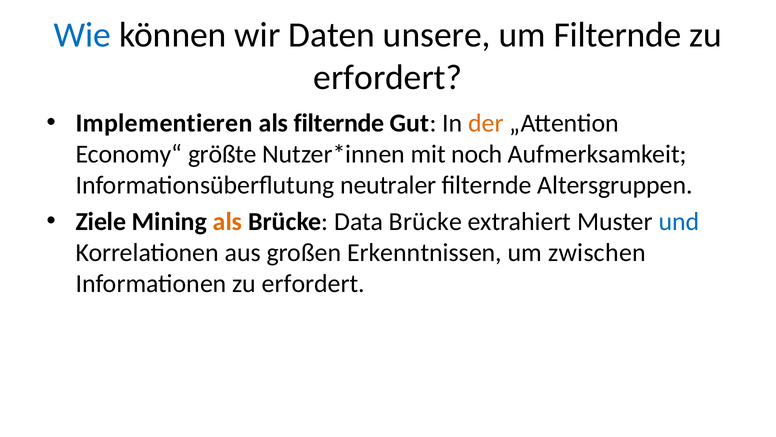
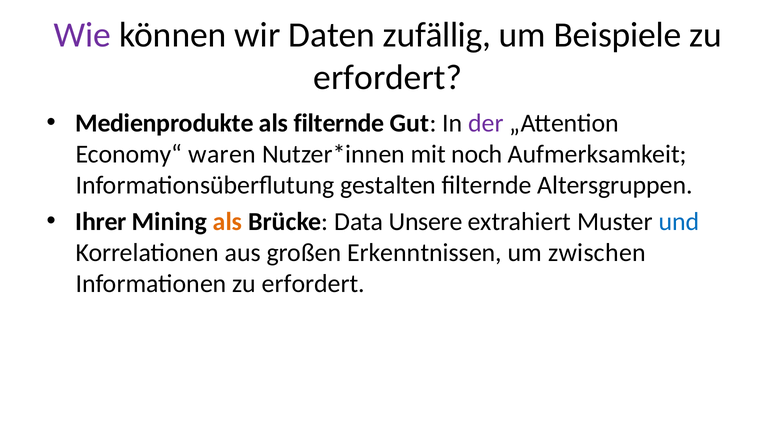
Wie colour: blue -> purple (82, 35)
unsere: unsere -> zufällig (437, 35)
um Filternde: Filternde -> Beispiele (618, 35)
Implementieren: Implementieren -> Medienprodukte (164, 123)
der colour: orange -> purple (486, 123)
größte: größte -> waren (222, 154)
neutraler: neutraler -> gestalten (388, 185)
Ziele: Ziele -> Ihrer (101, 221)
Data Brücke: Brücke -> Unsere (426, 221)
